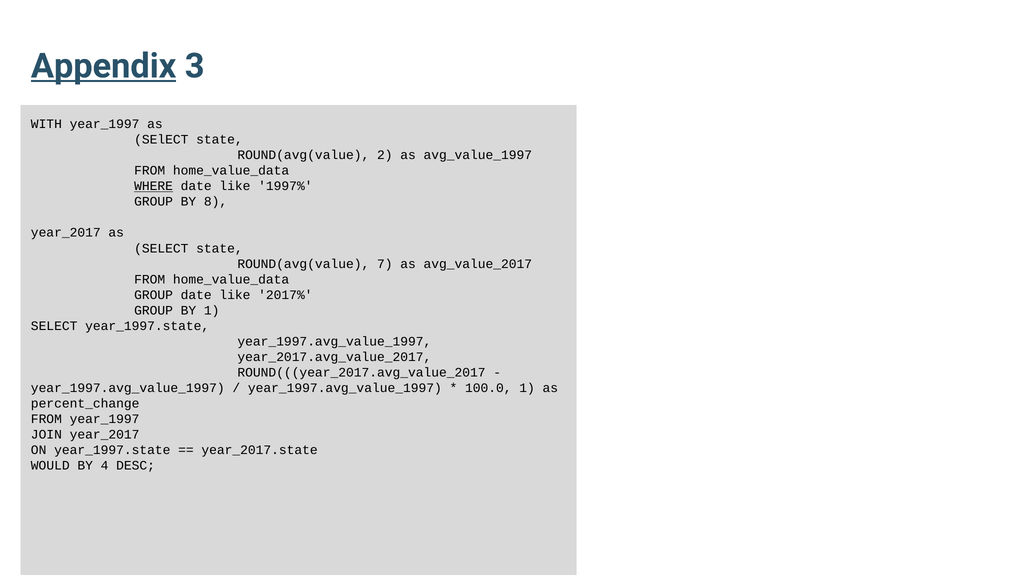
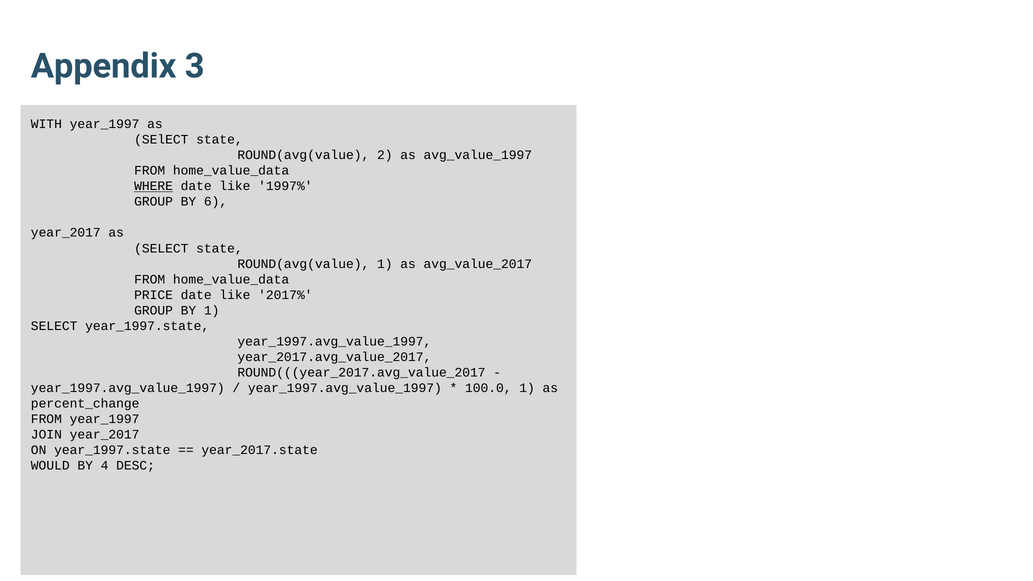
Appendix underline: present -> none (104, 66)
8: 8 -> 6 (216, 202)
ROUND(avg(value 7: 7 -> 1 (385, 264)
GROUP: GROUP -> PRICE (154, 295)
